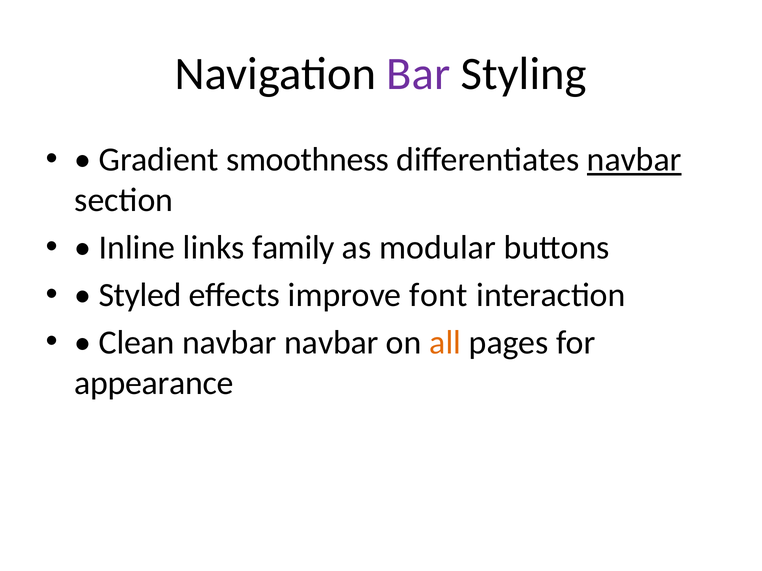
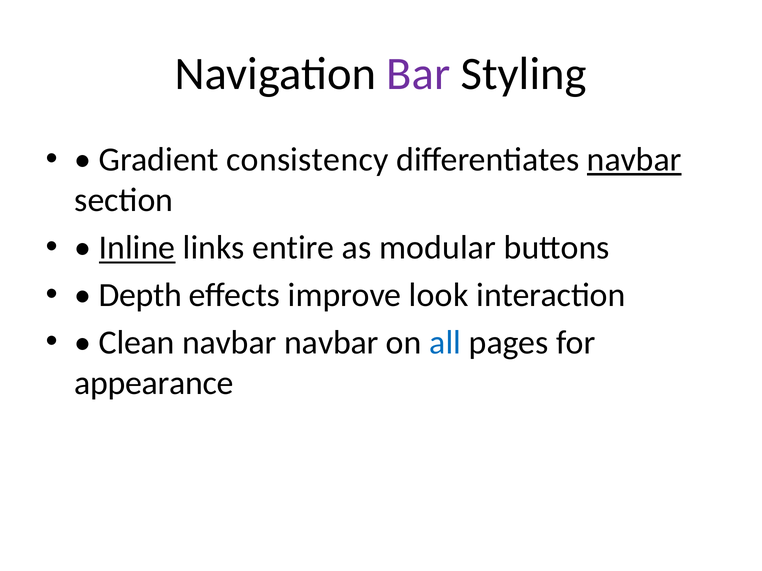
smoothness: smoothness -> consistency (307, 160)
Inline underline: none -> present (137, 248)
family: family -> entire (293, 248)
Styled: Styled -> Depth (140, 295)
font: font -> look (439, 295)
all colour: orange -> blue (445, 343)
